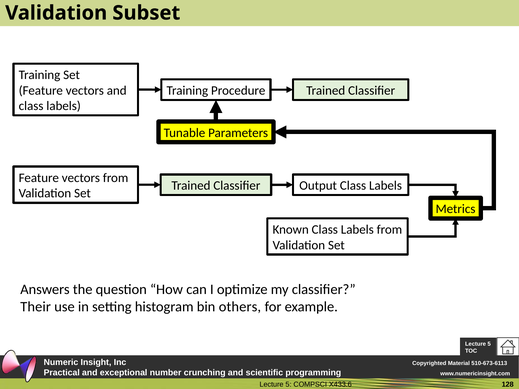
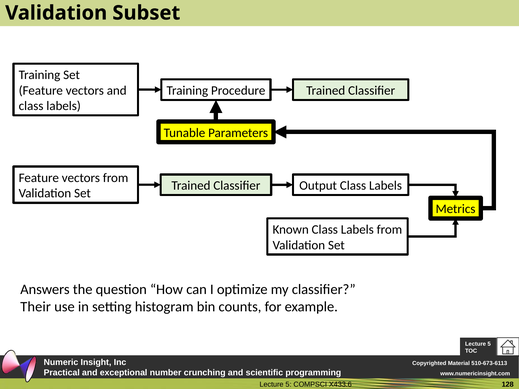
others: others -> counts (240, 307)
